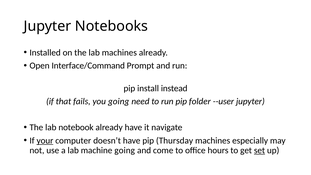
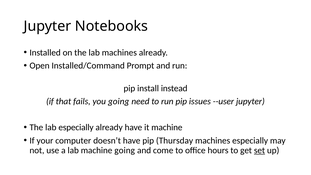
Interface/Command: Interface/Command -> Installed/Command (88, 66)
folder: folder -> issues (200, 101)
lab notebook: notebook -> especially (76, 127)
it navigate: navigate -> machine (167, 127)
your underline: present -> none (45, 140)
